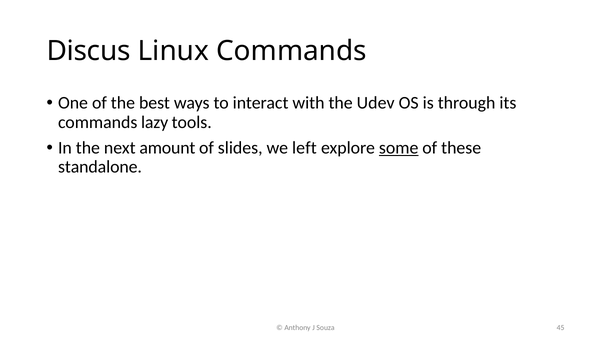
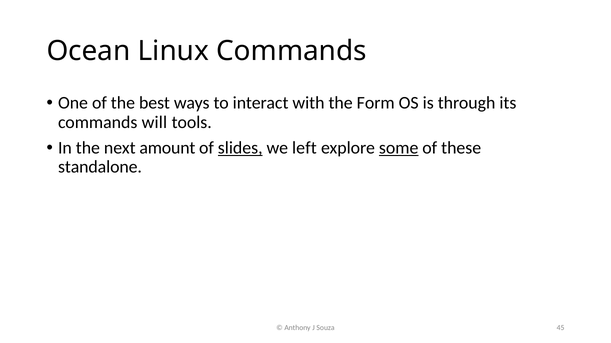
Discus: Discus -> Ocean (89, 51)
Udev: Udev -> Form (376, 103)
lazy: lazy -> will (154, 123)
slides underline: none -> present (240, 148)
